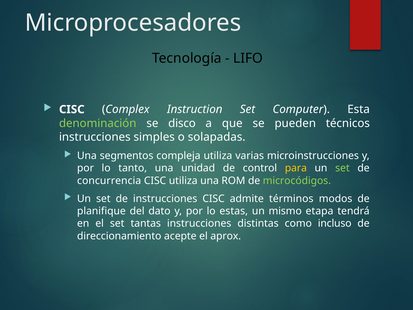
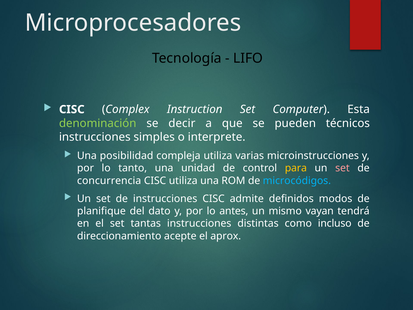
disco: disco -> decir (182, 123)
solapadas: solapadas -> interprete (217, 137)
segmentos: segmentos -> posibilidad (127, 156)
set colour: light green -> pink (342, 168)
microcódigos colour: light green -> light blue (297, 180)
términos: términos -> definidos (291, 199)
estas: estas -> antes (234, 211)
etapa: etapa -> vayan (320, 211)
